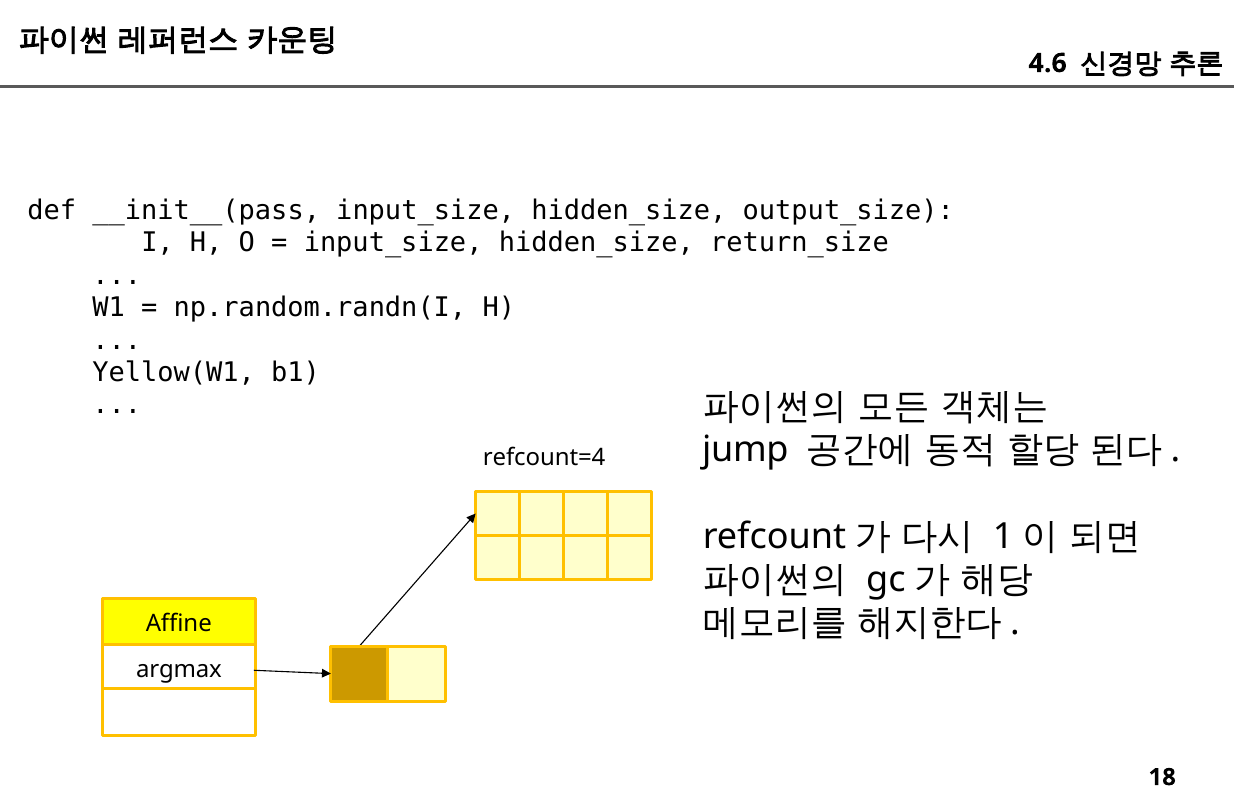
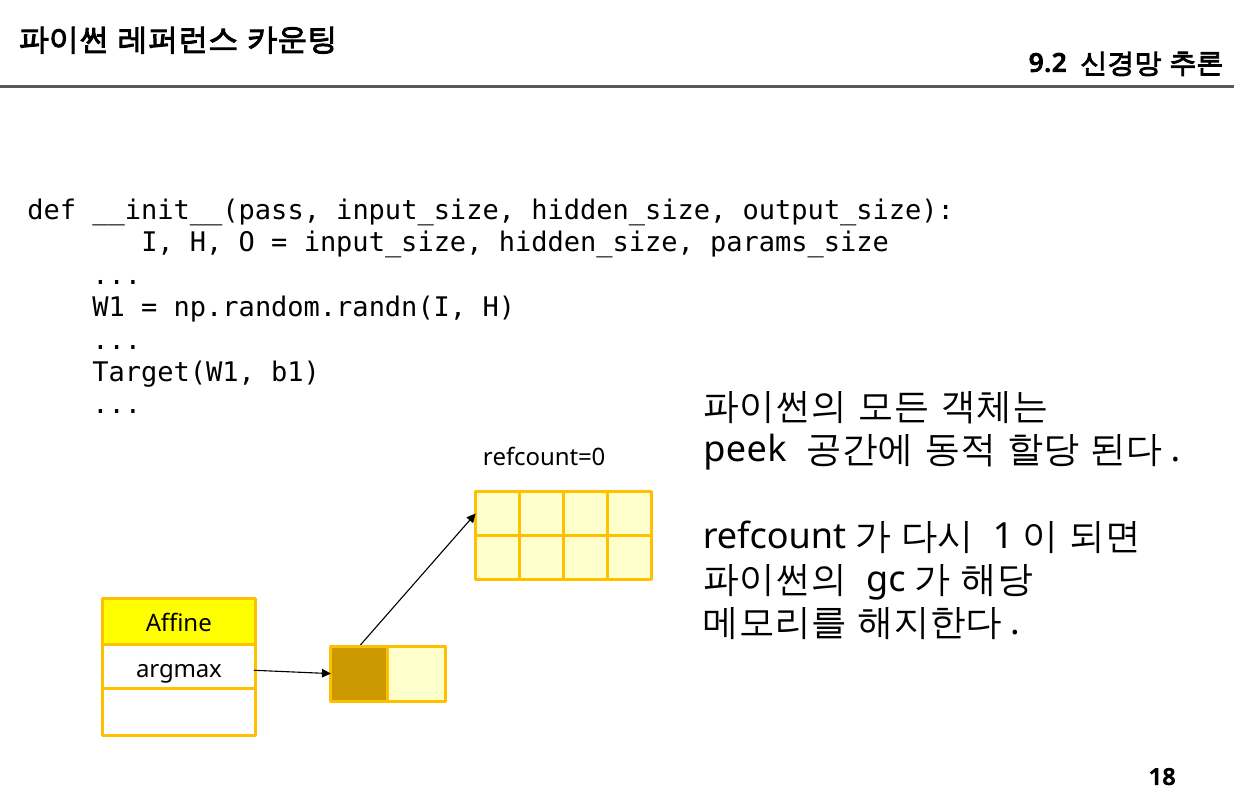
4.6: 4.6 -> 9.2 (1048, 63)
return_size: return_size -> params_size (800, 243)
Yellow(W1: Yellow(W1 -> Target(W1 (174, 373)
jump: jump -> peek (745, 450)
refcount=4: refcount=4 -> refcount=0 (544, 458)
